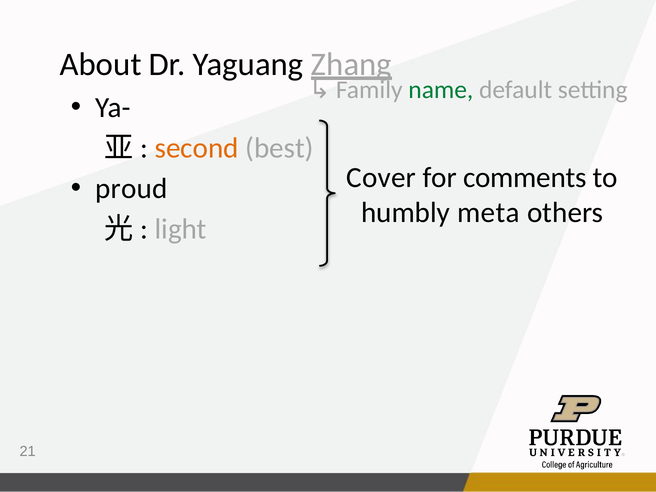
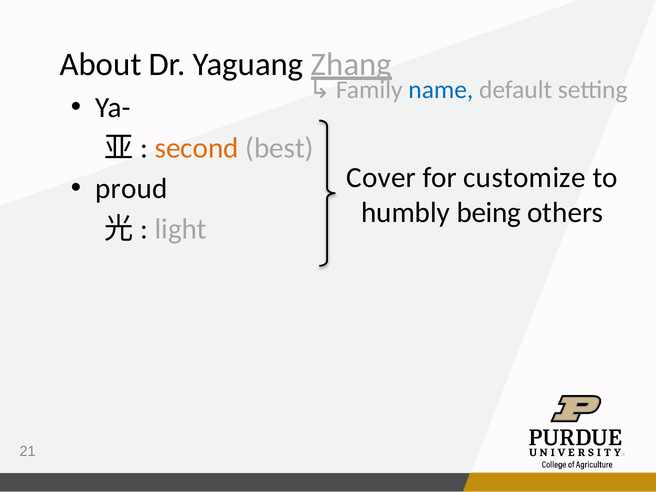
name colour: green -> blue (441, 90)
comments: comments -> customize (525, 178)
meta: meta -> being (489, 213)
